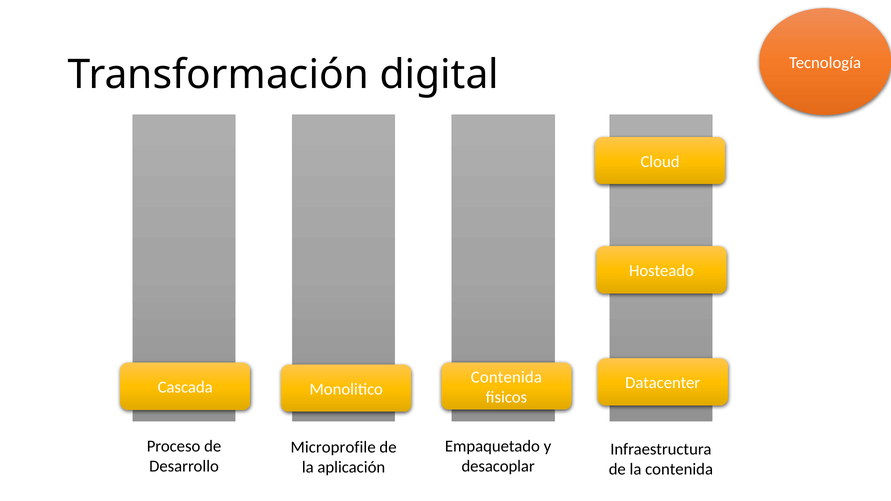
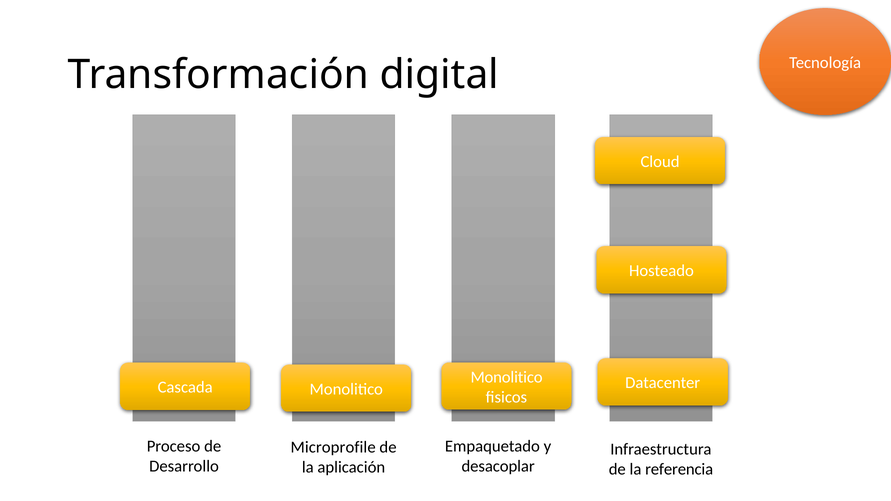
Contenida: Contenida -> Monolitico (507, 377)
la contenida: contenida -> referencia (679, 470)
